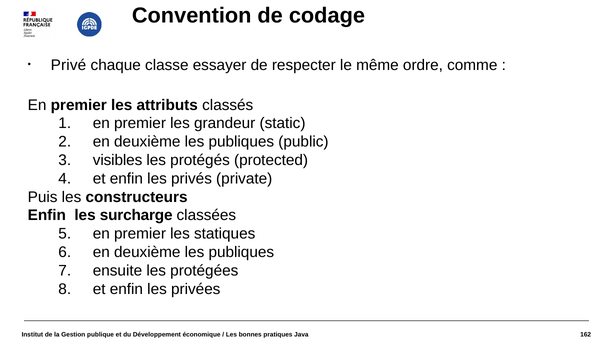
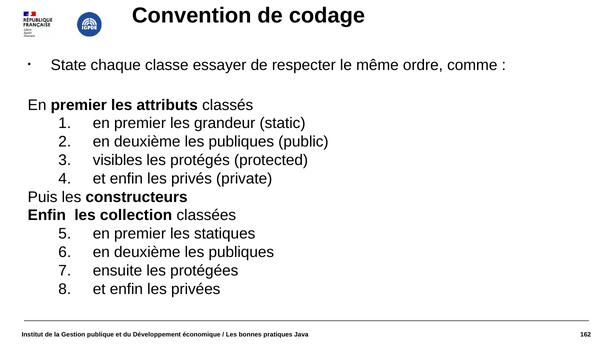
Privé: Privé -> State (69, 65)
surcharge: surcharge -> collection (136, 215)
